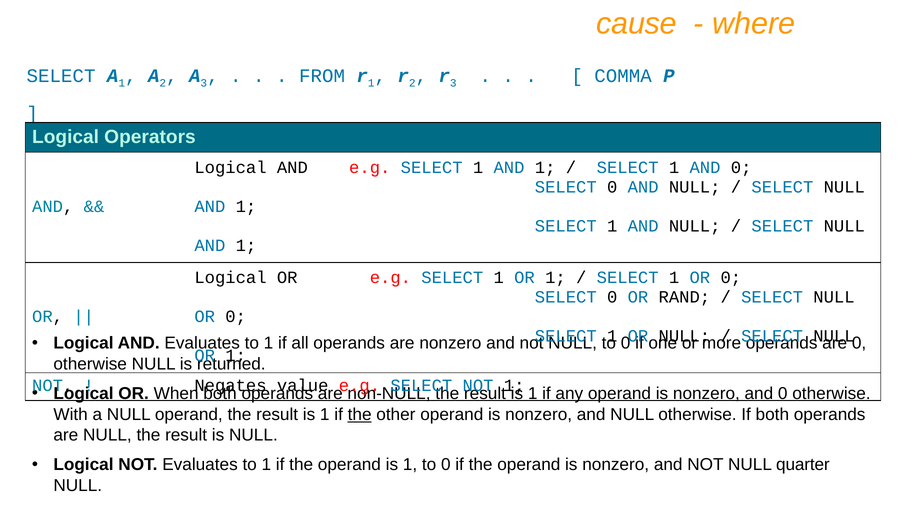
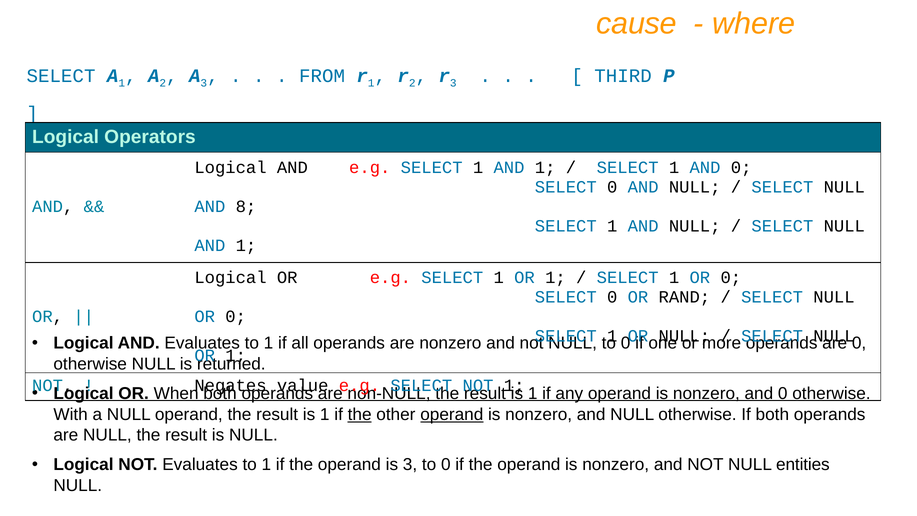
COMMA: COMMA -> THIRD (623, 76)
1: 1 -> 8 (246, 206)
operand underline: none -> present (452, 414)
operand is 1: 1 -> 3 (410, 465)
quarter: quarter -> entities (803, 465)
